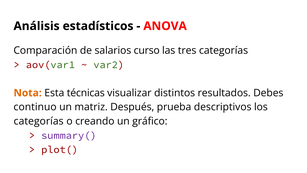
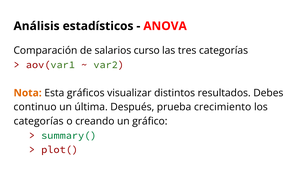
técnicas: técnicas -> gráficos (86, 93)
matriz: matriz -> última (91, 107)
descriptivos: descriptivos -> crecimiento (223, 107)
summary( colour: purple -> green (69, 135)
